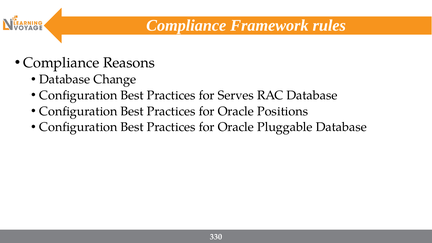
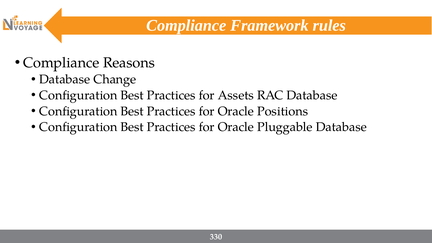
Serves: Serves -> Assets (236, 95)
